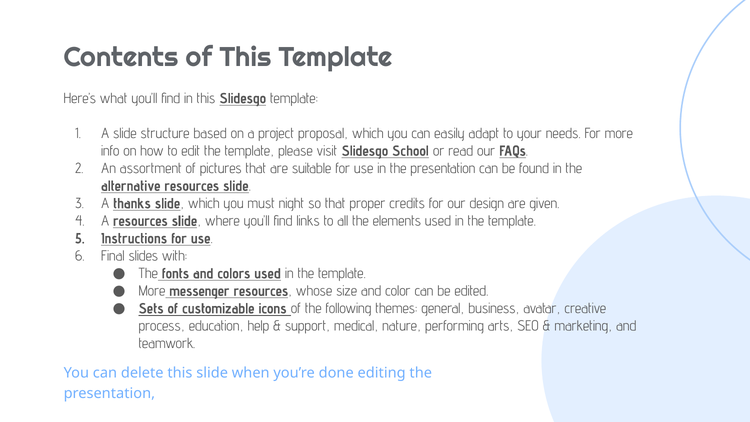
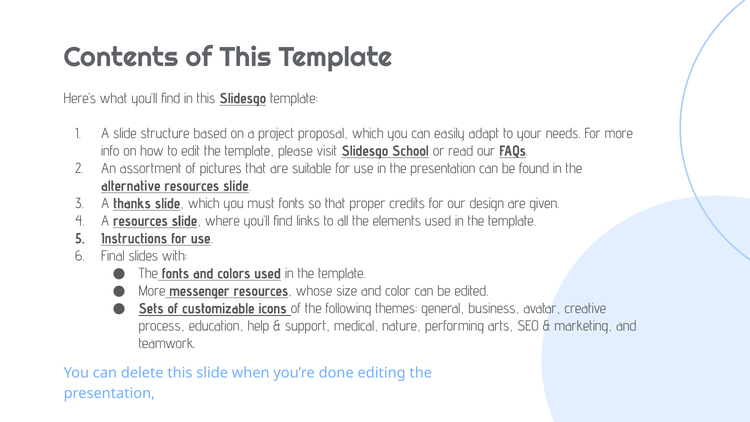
must night: night -> fonts (292, 203)
